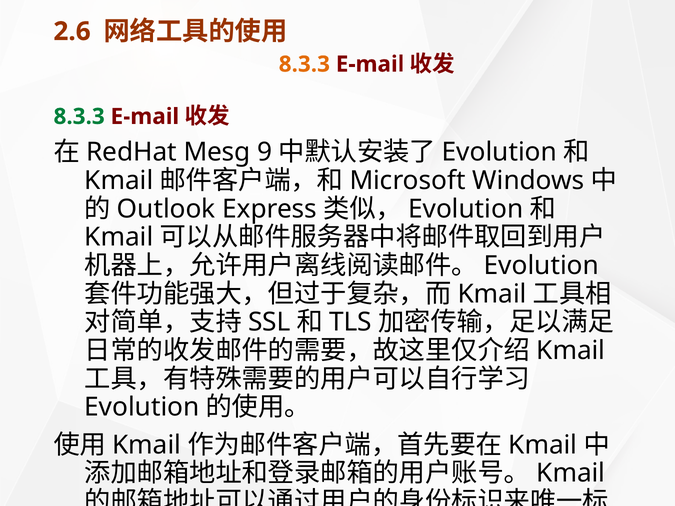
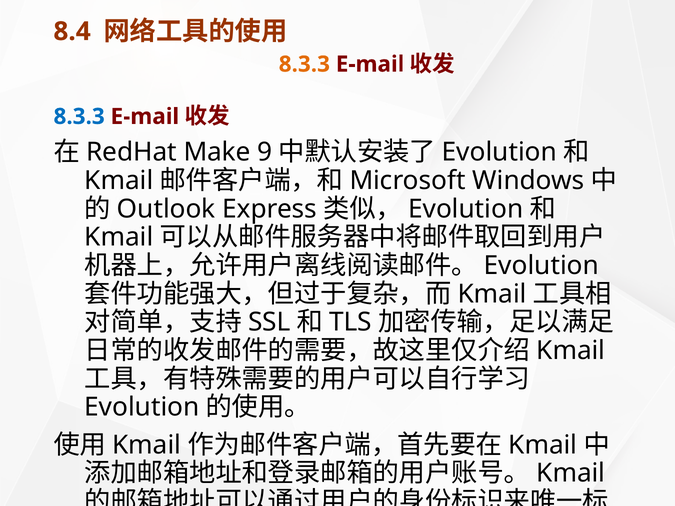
2.6: 2.6 -> 8.4 (72, 31)
8.3.3 colour: green -> blue (79, 117)
Mesg: Mesg -> Make (217, 152)
